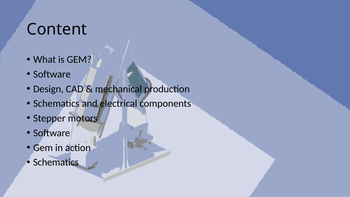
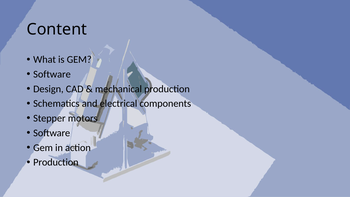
Schematics: Schematics -> Production (56, 162)
